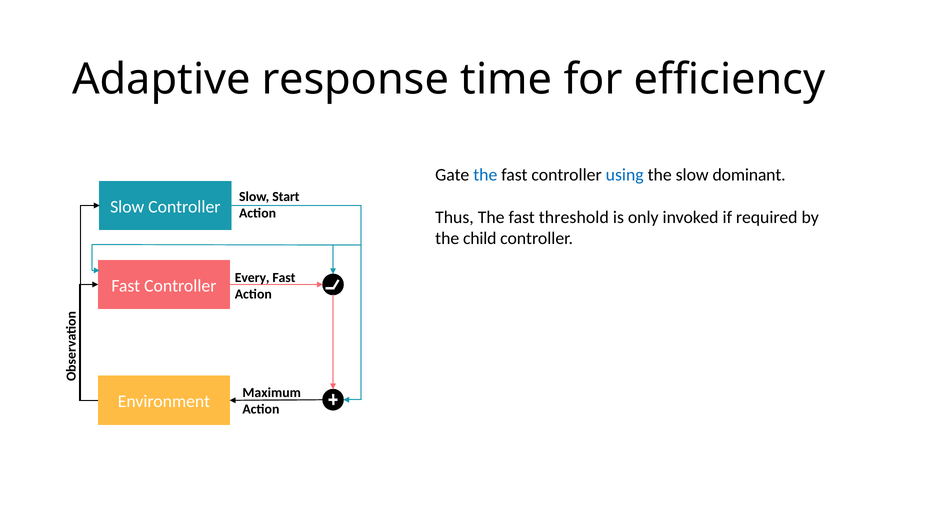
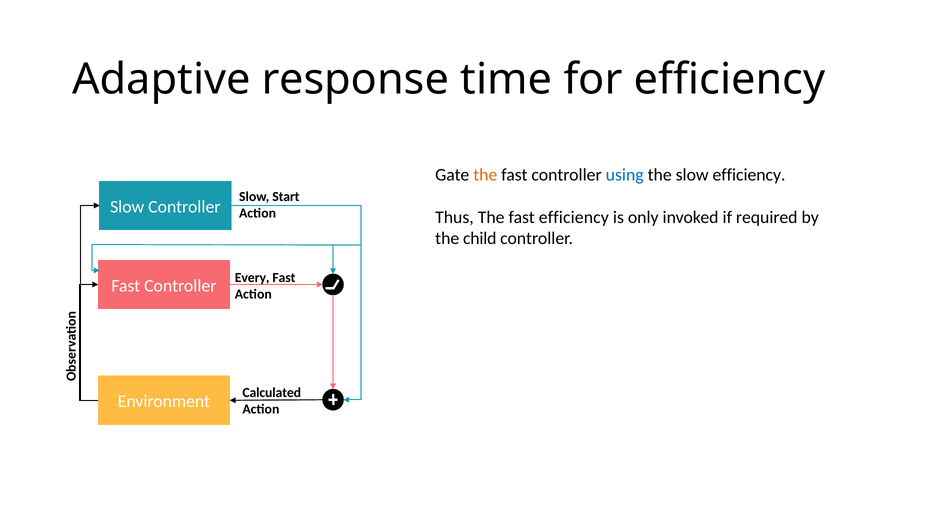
the colour: blue -> orange (485, 175)
slow dominant: dominant -> efficiency (749, 175)
fast threshold: threshold -> efficiency (574, 217)
Maximum: Maximum -> Calculated (272, 393)
